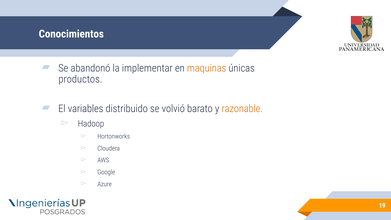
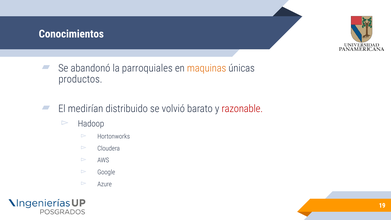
implementar: implementar -> parroquiales (147, 68)
variables: variables -> medirían (86, 109)
razonable colour: orange -> red (242, 109)
